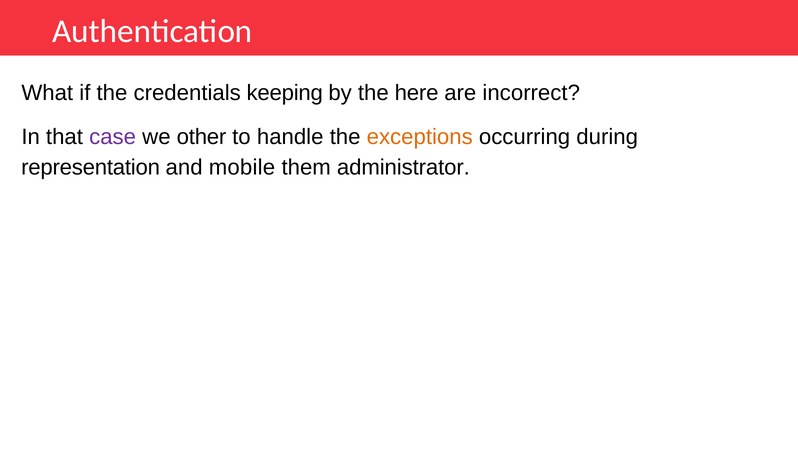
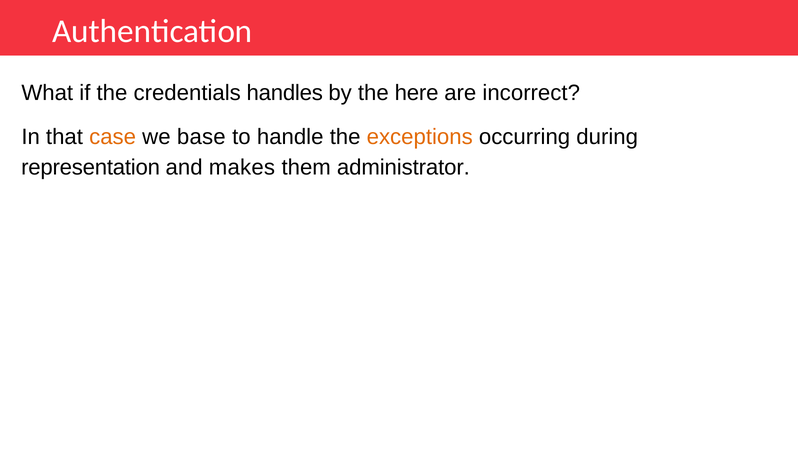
keeping: keeping -> handles (285, 93)
case colour: purple -> orange (113, 137)
other: other -> base (201, 137)
mobile: mobile -> makes (242, 167)
